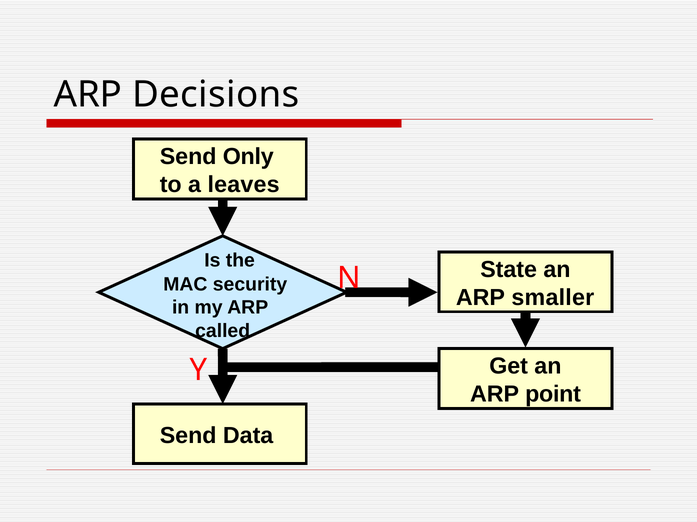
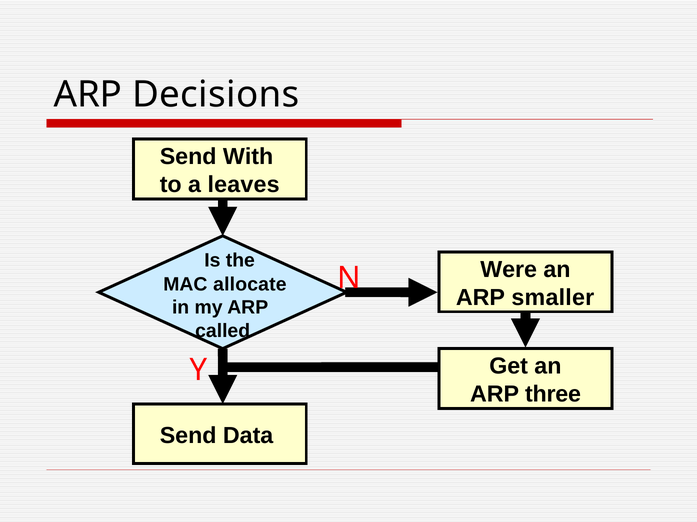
Only: Only -> With (248, 157)
State: State -> Were (509, 270)
security: security -> allocate (250, 285)
point: point -> three (553, 395)
